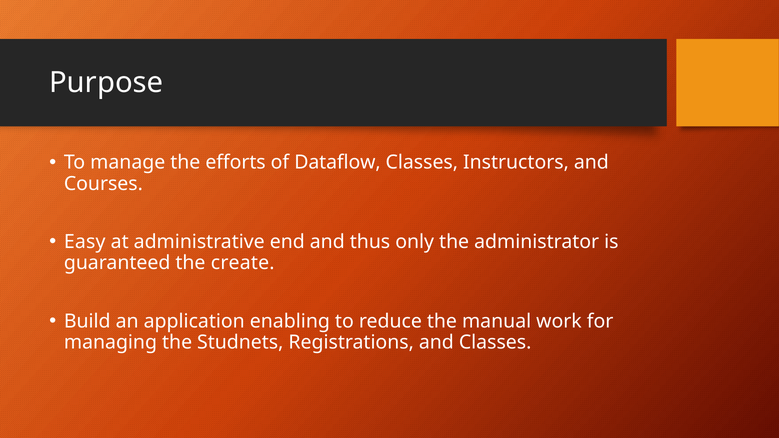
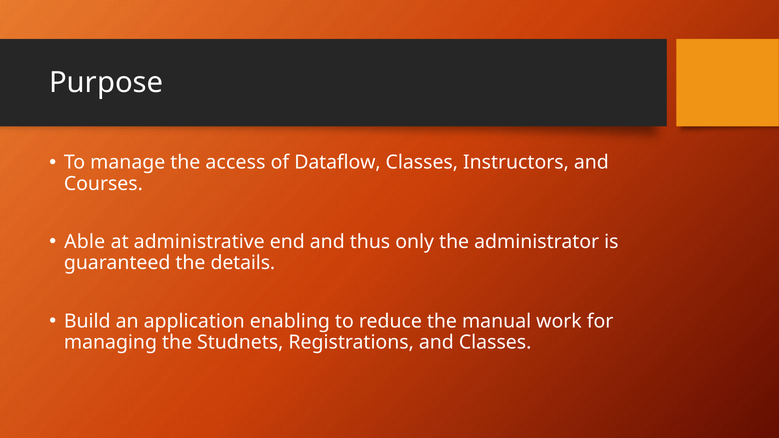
efforts: efforts -> access (235, 163)
Easy: Easy -> Able (85, 242)
create: create -> details (243, 263)
